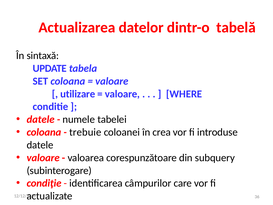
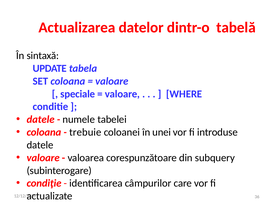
utilizare: utilizare -> speciale (78, 94)
crea: crea -> unei (162, 132)
